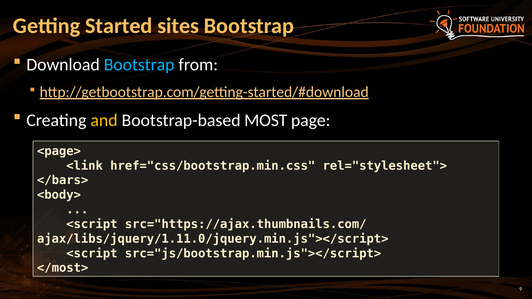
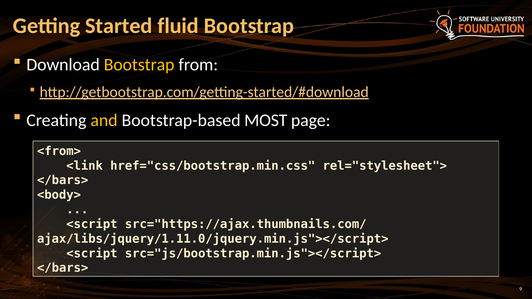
sites: sites -> fluid (178, 26)
Bootstrap colour: light blue -> yellow (139, 65)
<page>: <page> -> <from> (59, 151)
</most>: </most> -> </bars> (63, 268)
